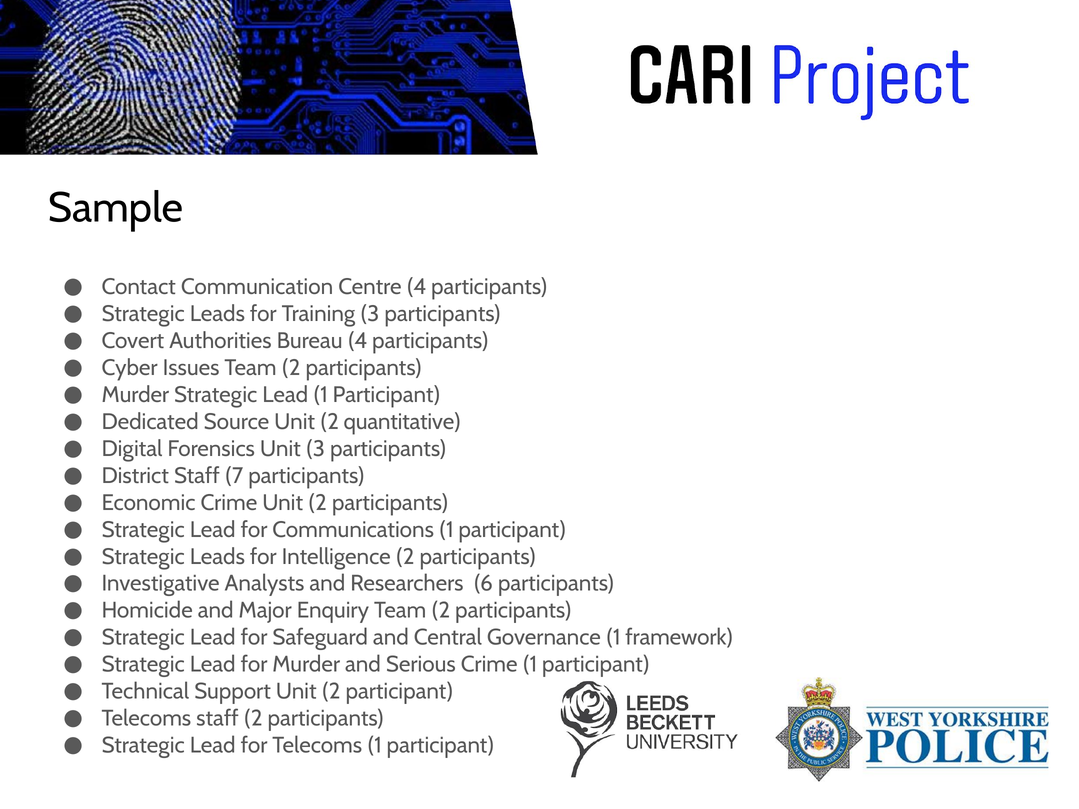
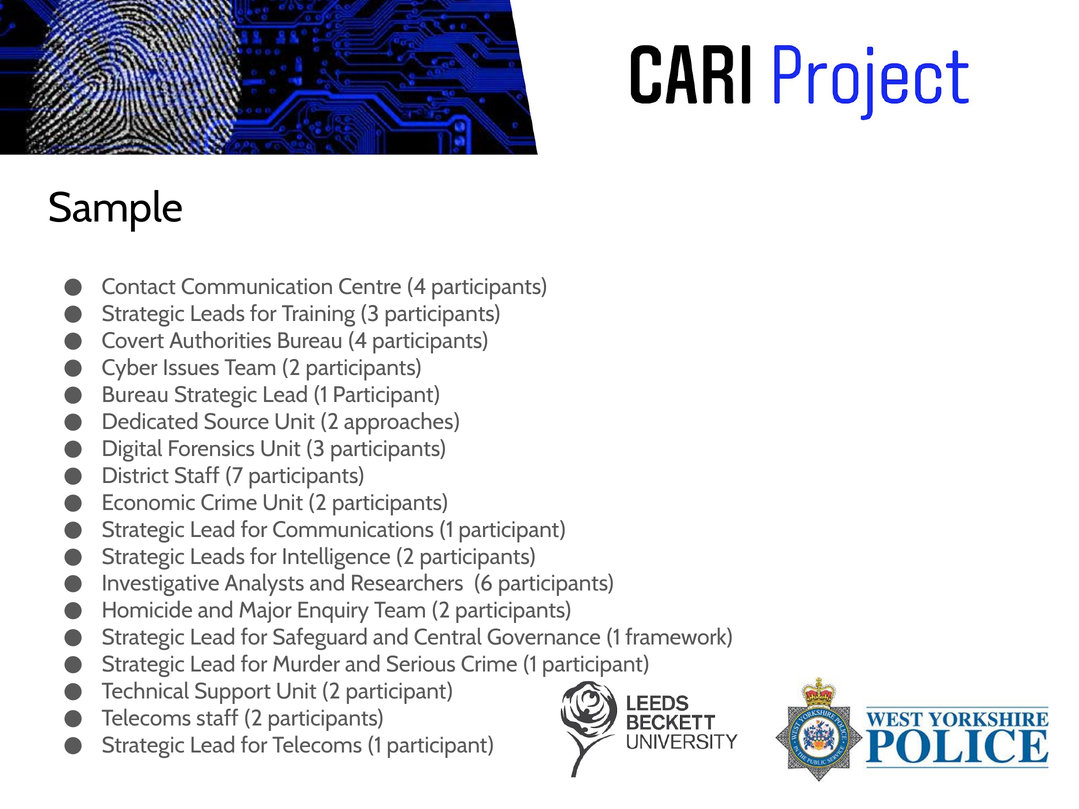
Murder: Murder -> Bureau (135, 395)
quantitative: quantitative -> approaches (402, 422)
